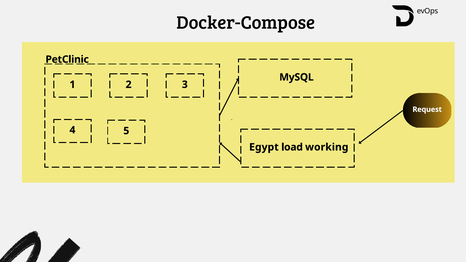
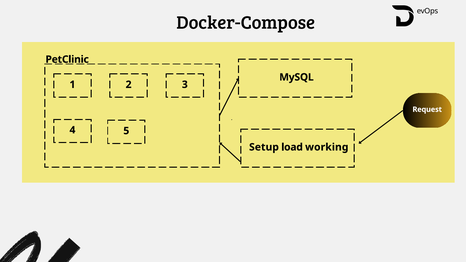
Egypt: Egypt -> Setup (264, 147)
